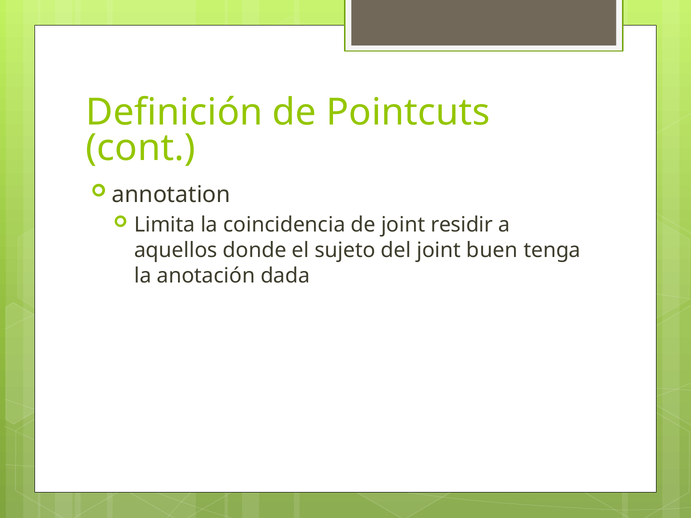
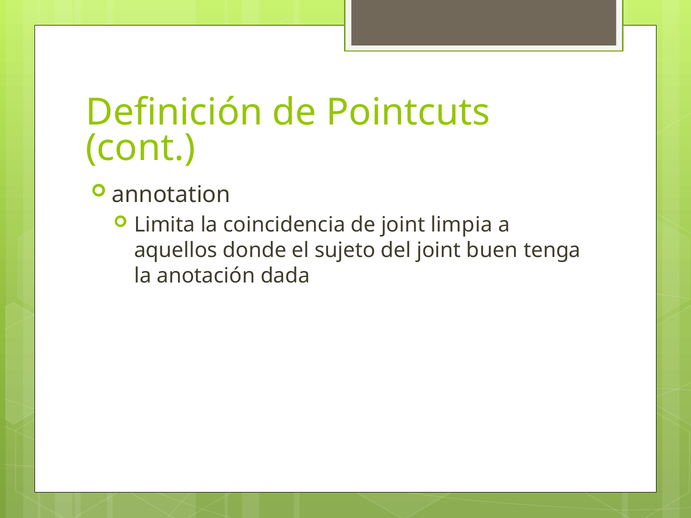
residir: residir -> limpia (462, 225)
